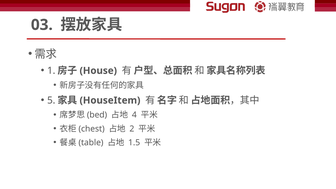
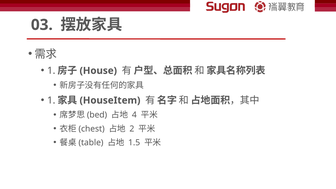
5: 5 -> 1 (51, 100)
